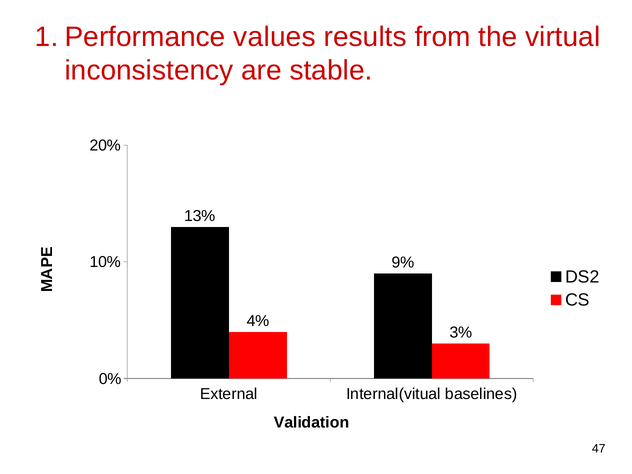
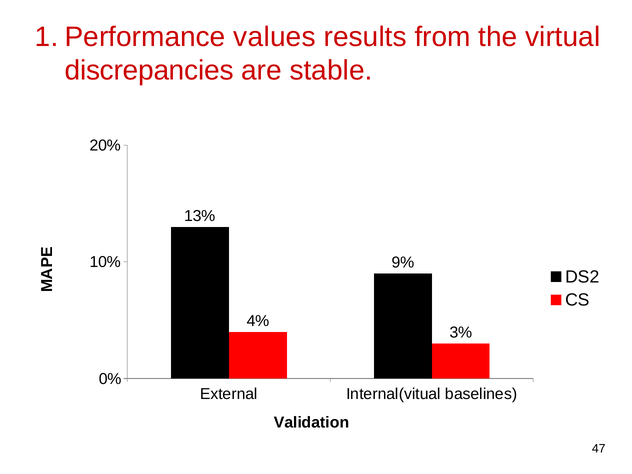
inconsistency: inconsistency -> discrepancies (149, 71)
